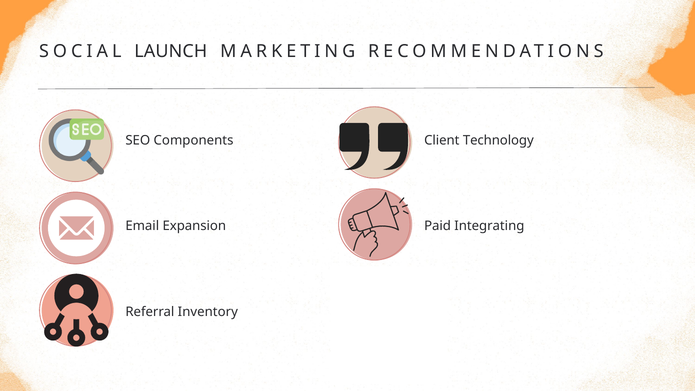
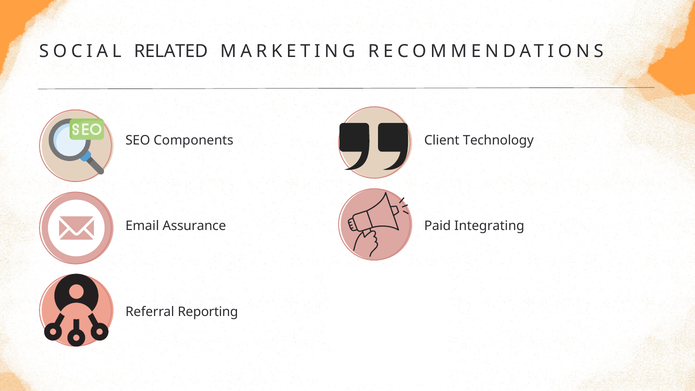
LAUNCH: LAUNCH -> RELATED (171, 51)
Expansion: Expansion -> Assurance (194, 226)
Inventory: Inventory -> Reporting (208, 312)
